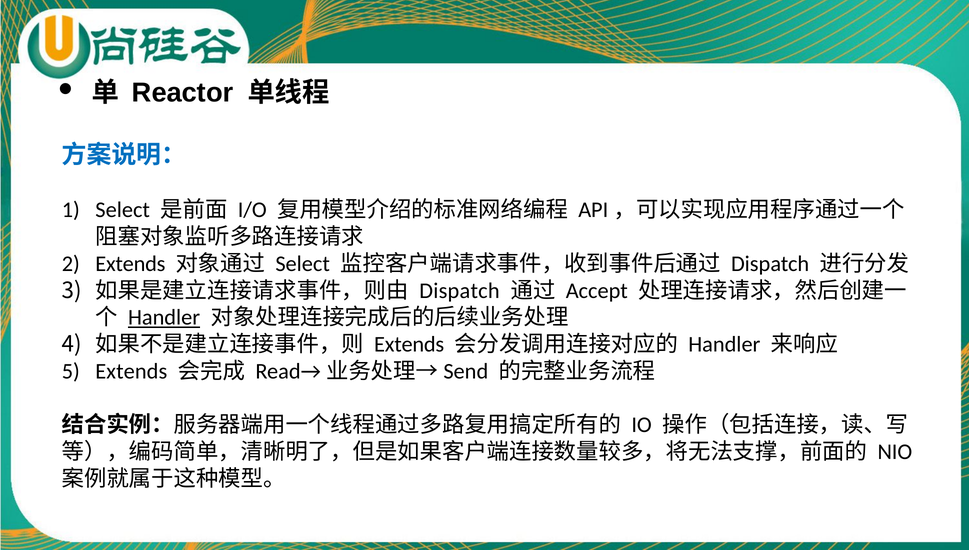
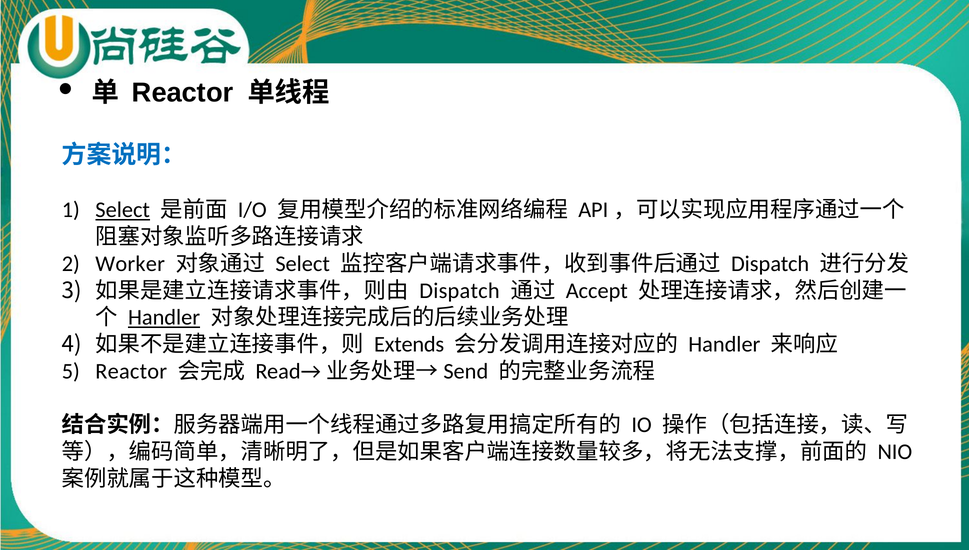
Select underline: none -> present (123, 210)
Extends: Extends -> Worker (130, 264)
Extends: Extends -> Reactor (131, 371)
